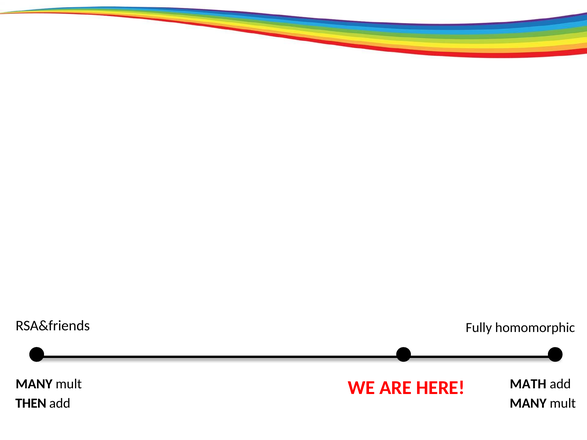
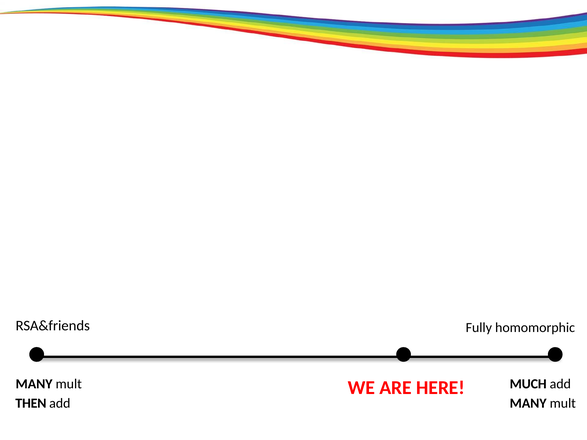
MATH: MATH -> MUCH (528, 384)
